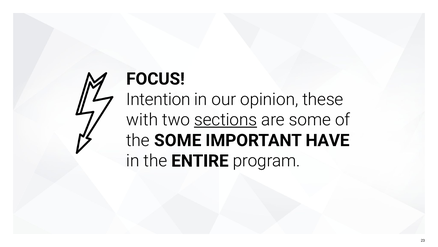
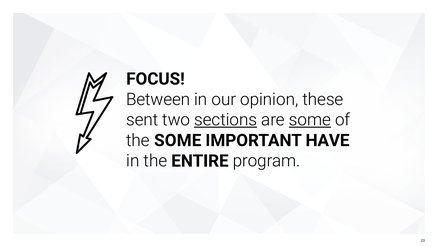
Intention: Intention -> Between (158, 99)
with: with -> sent (142, 120)
some underline: none -> present (310, 120)
